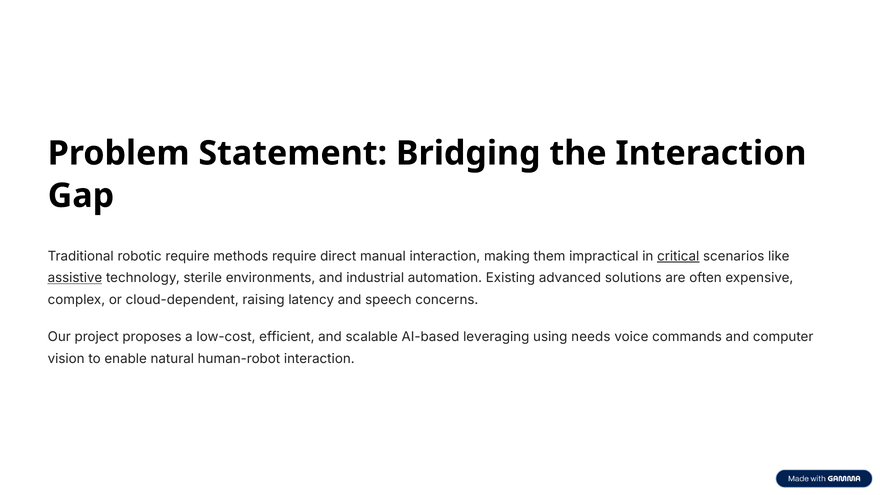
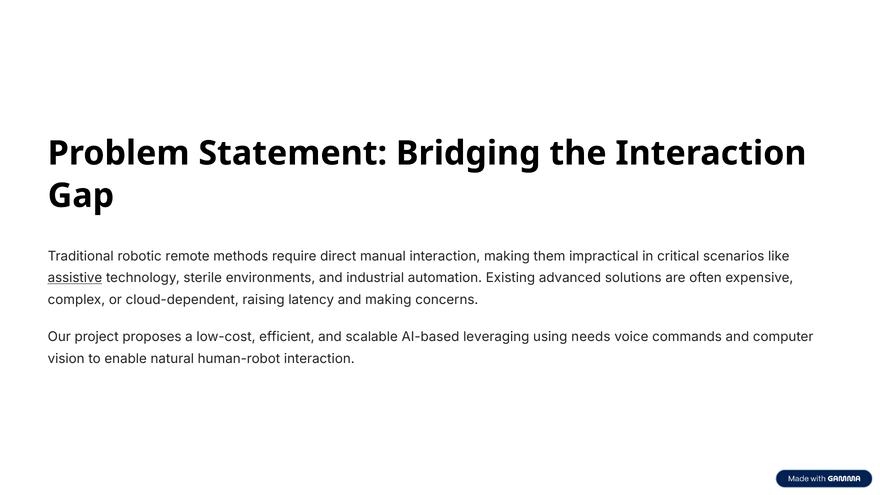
robotic require: require -> remote (188, 256)
critical underline: present -> none (678, 256)
and speech: speech -> making (388, 300)
